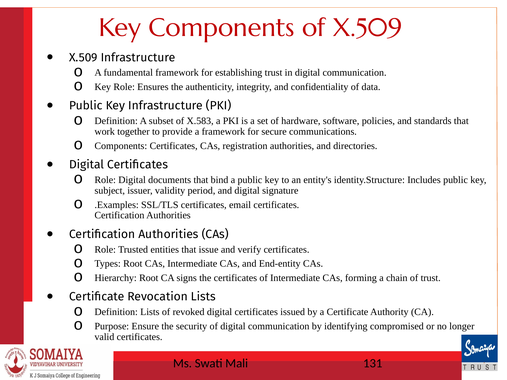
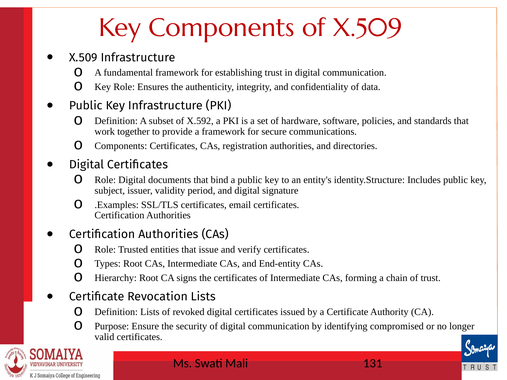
X.583: X.583 -> X.592 (200, 121)
